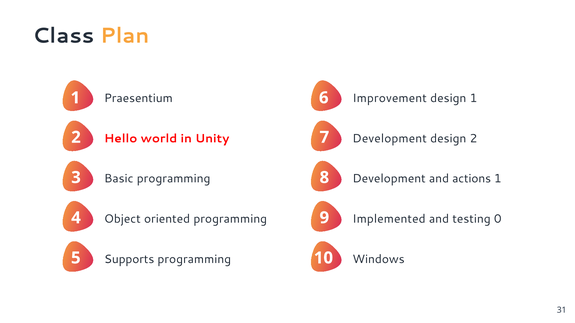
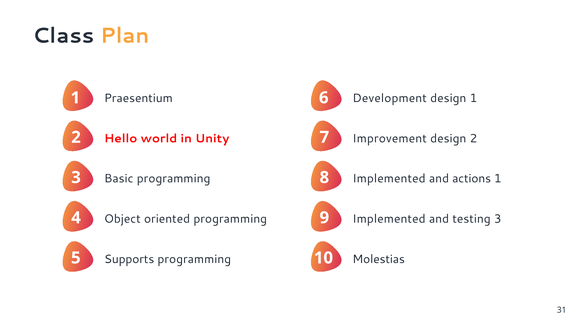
Improvement: Improvement -> Development (390, 98)
Development: Development -> Improvement (390, 139)
Development: Development -> Implemented (389, 179)
testing 0: 0 -> 3 (498, 219)
Windows: Windows -> Molestias (379, 260)
